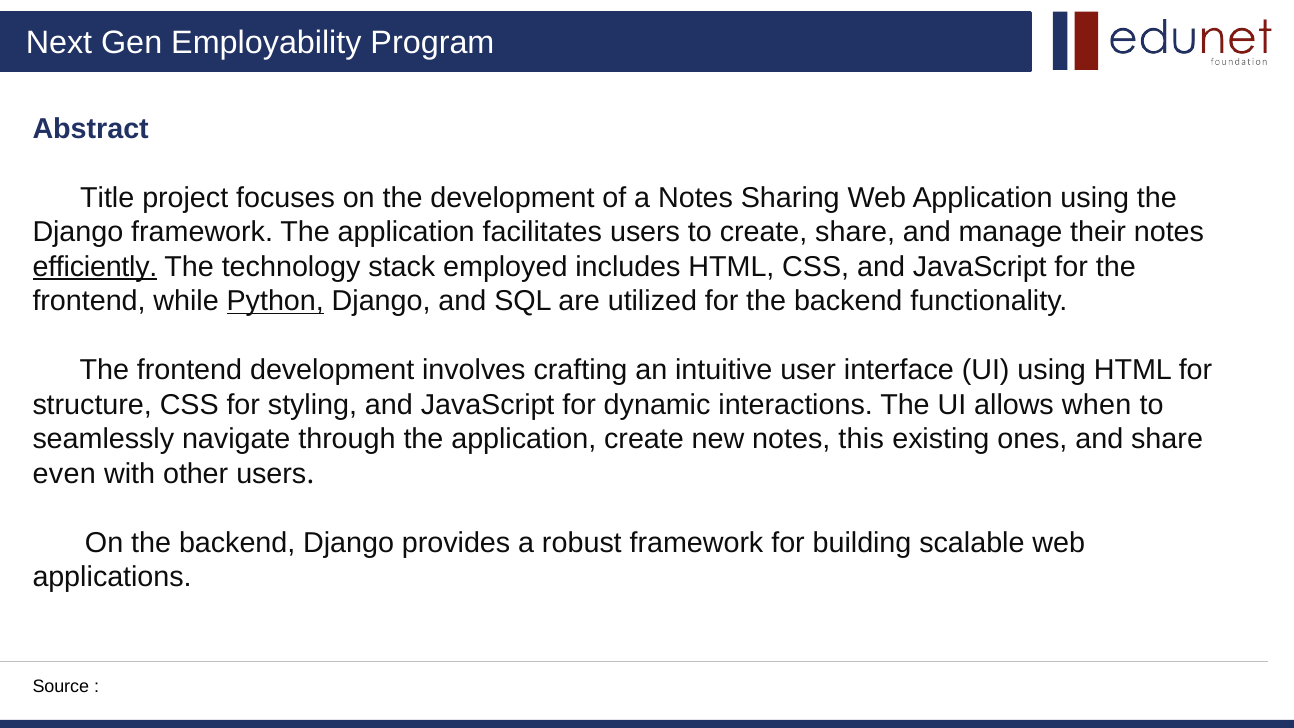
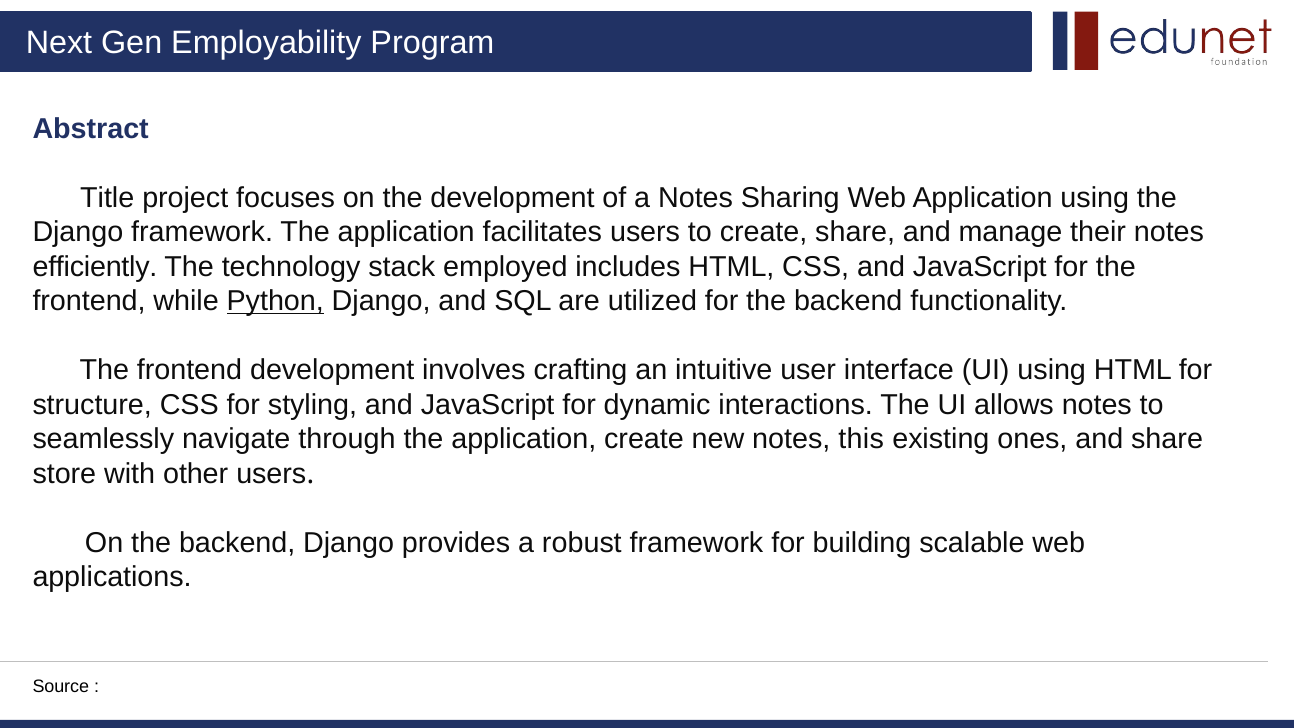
efficiently underline: present -> none (95, 267)
allows when: when -> notes (1097, 405)
even: even -> store (64, 474)
